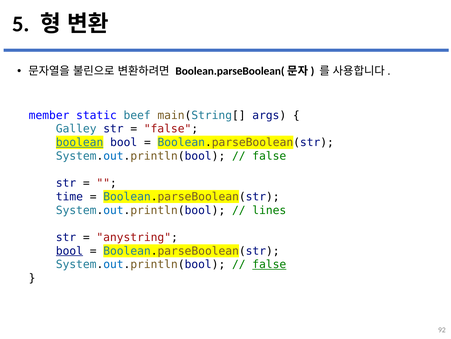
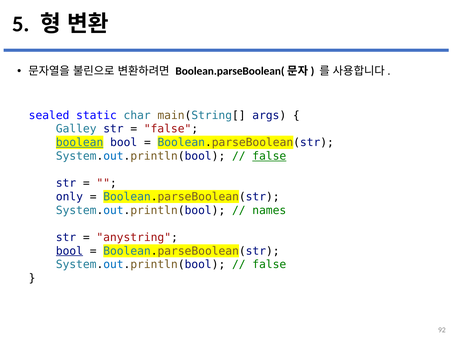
member: member -> sealed (49, 115)
beef: beef -> char (137, 115)
false underline: none -> present (269, 156)
time: time -> only (69, 196)
lines: lines -> names (269, 210)
false underline: present -> none (269, 264)
